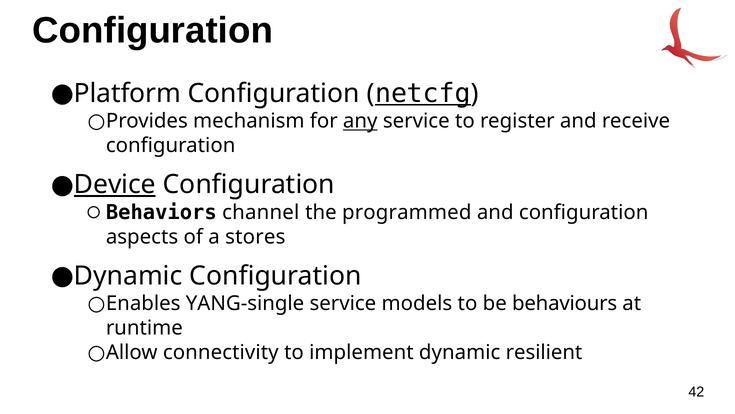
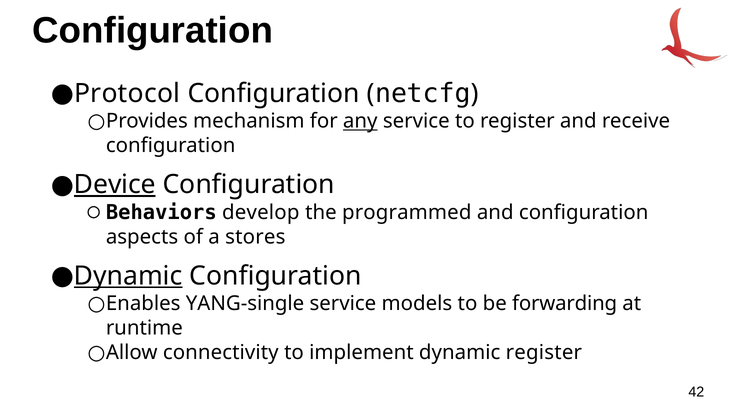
Platform: Platform -> Protocol (127, 93)
netcfg underline: present -> none (423, 93)
channel: channel -> develop (261, 212)
Dynamic underline: none -> present (128, 275)
behaviours: behaviours -> forwarding (565, 303)
dynamic resilient: resilient -> register (544, 352)
